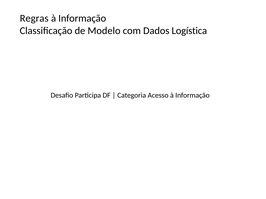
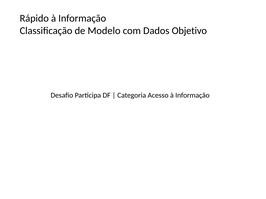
Regras: Regras -> Rápido (34, 18)
Logística: Logística -> Objetivo (189, 31)
